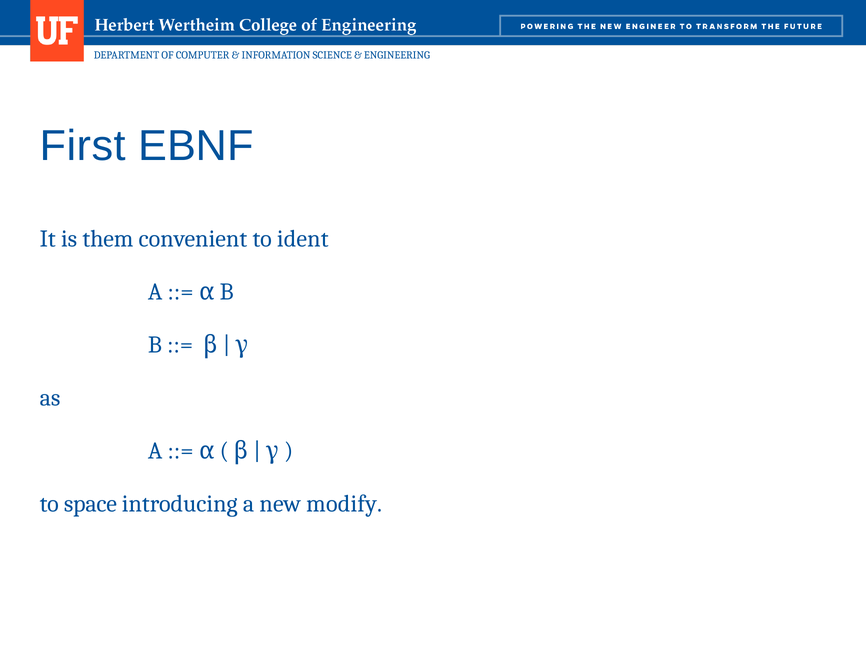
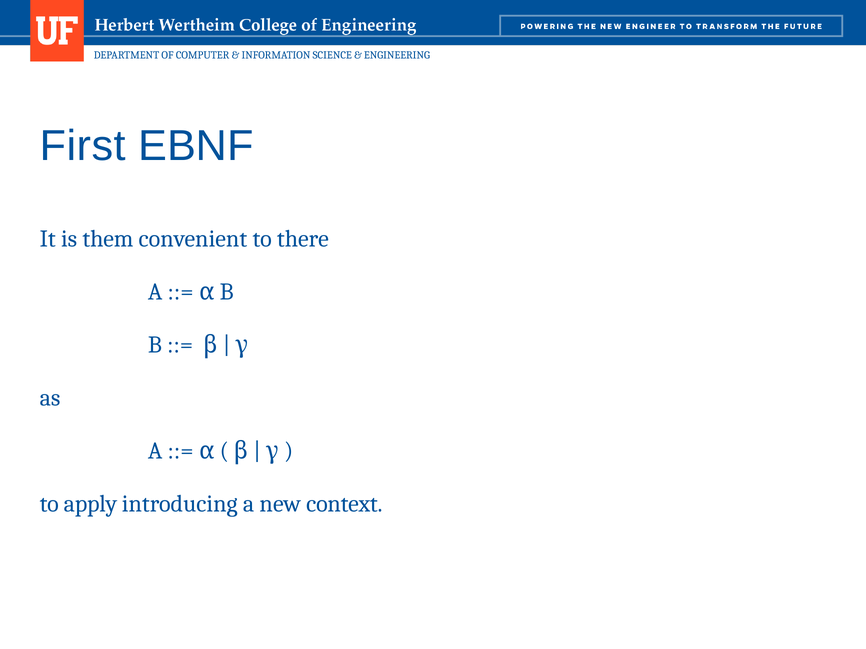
ident: ident -> there (303, 239)
space: space -> apply (90, 504)
modify: modify -> context (344, 504)
